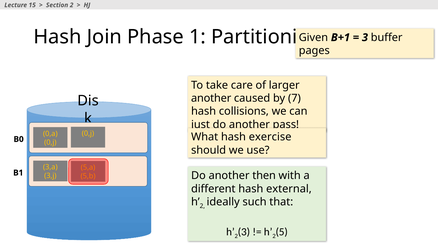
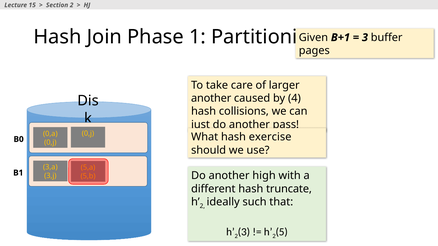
7: 7 -> 4 (294, 98)
then: then -> high (264, 176)
external: external -> truncate (289, 189)
